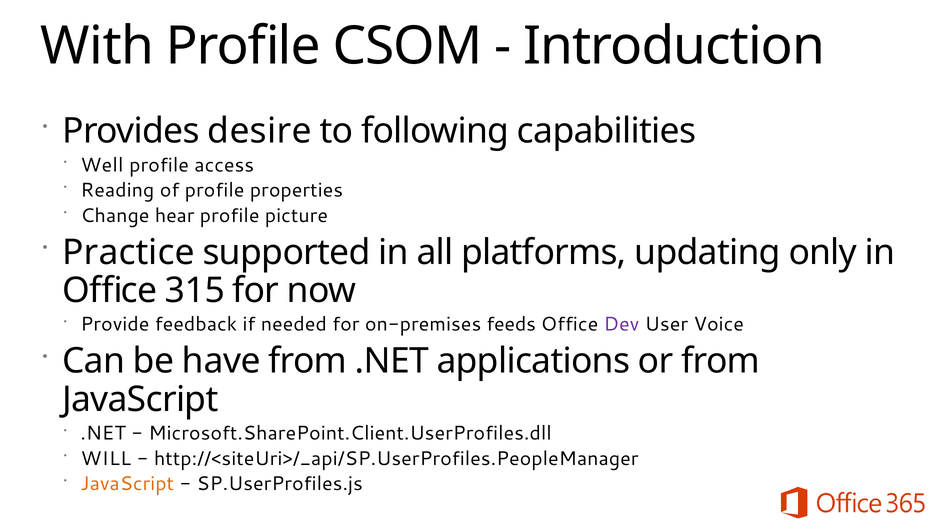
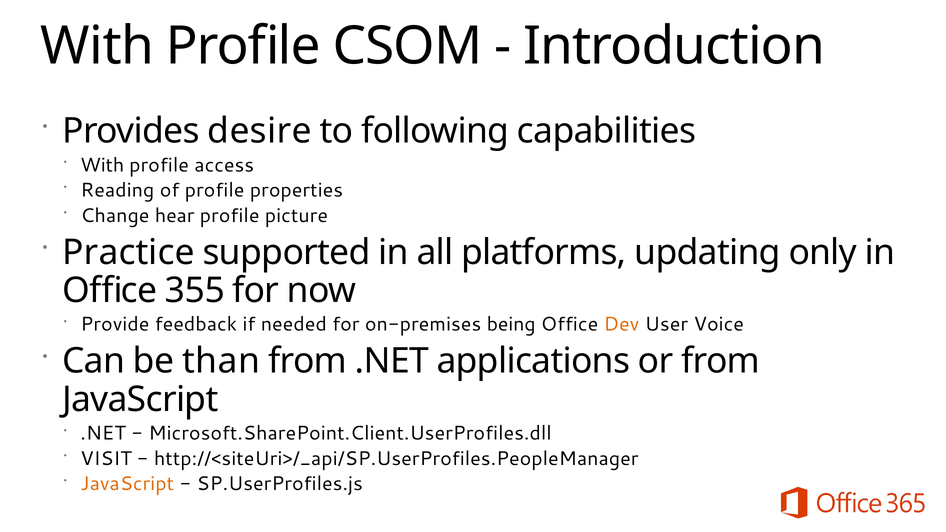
Well: Well -> With (102, 165)
315: 315 -> 355 (195, 291)
feeds: feeds -> being (511, 325)
Dev colour: purple -> orange (621, 325)
have: have -> than (221, 361)
WILL: WILL -> VISIT (106, 459)
